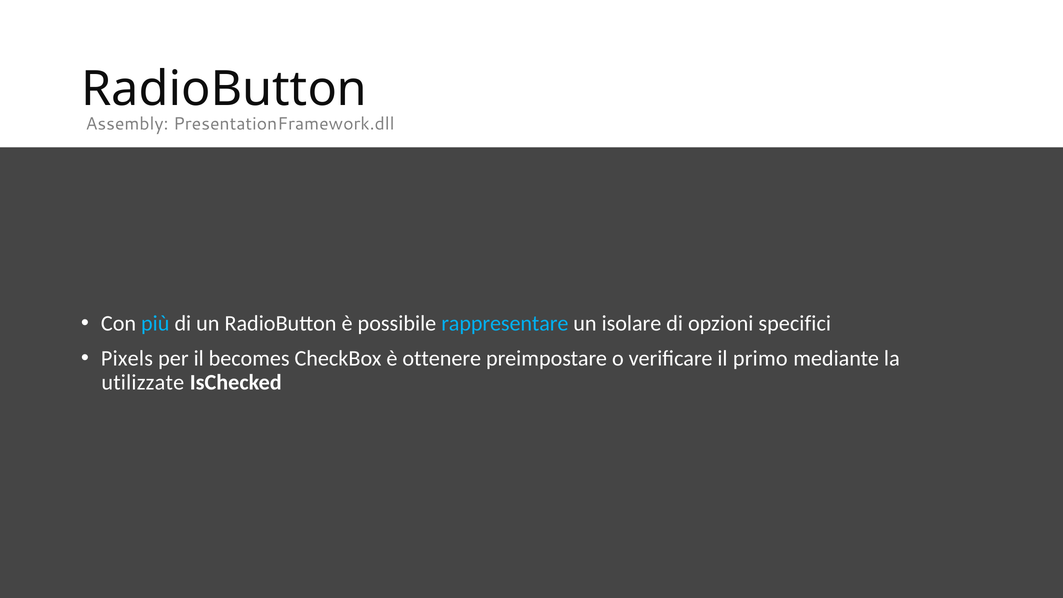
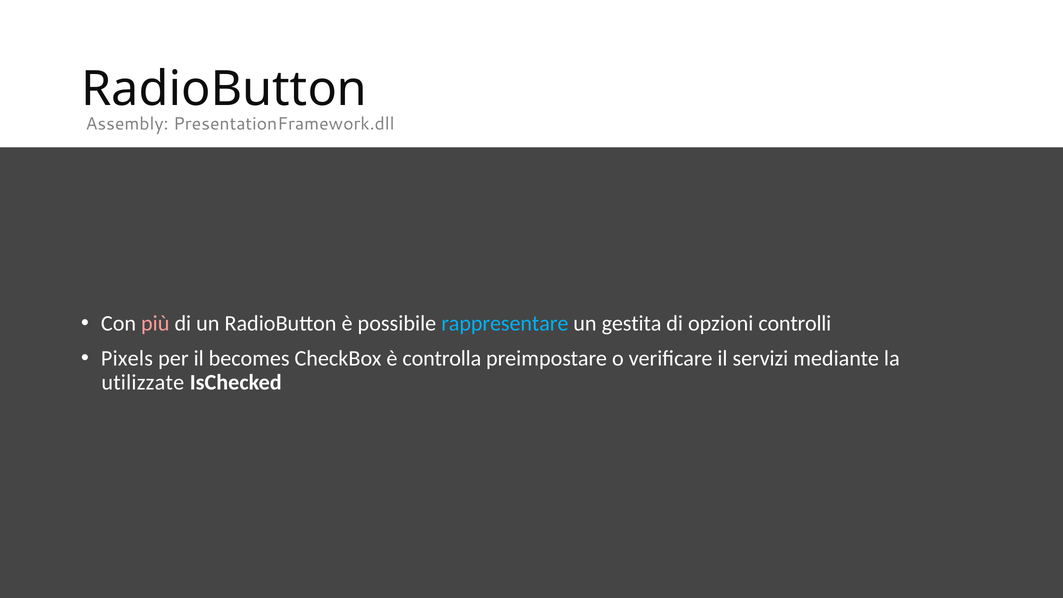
più colour: light blue -> pink (155, 323)
isolare: isolare -> gestita (632, 323)
specifici: specifici -> controlli (795, 323)
ottenere: ottenere -> controlla (442, 358)
primo: primo -> servizi (760, 358)
